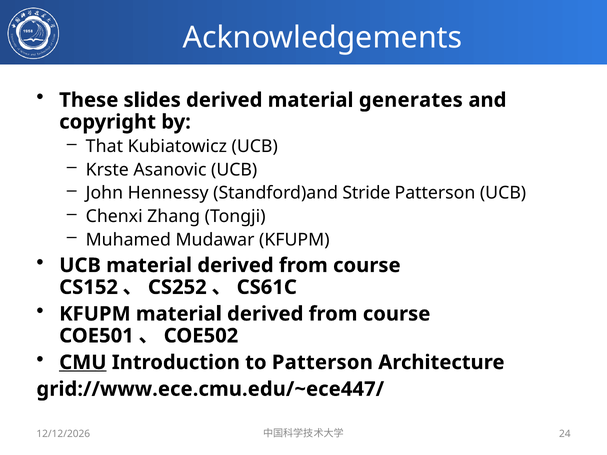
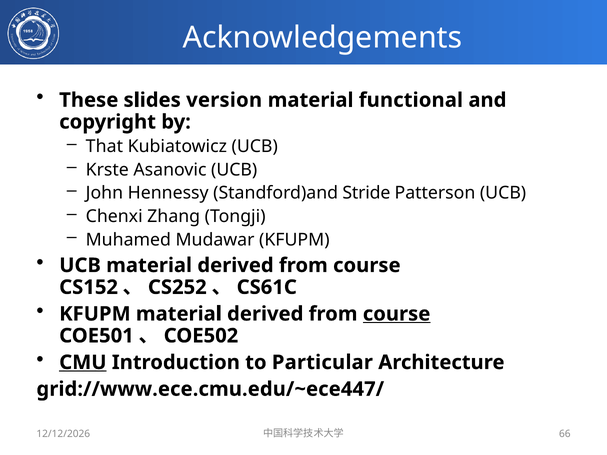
slides derived: derived -> version (224, 100)
generates: generates -> functional (411, 100)
course underline: none -> present (397, 314)
to Patterson: Patterson -> Particular (322, 363)
24: 24 -> 66 (565, 434)
